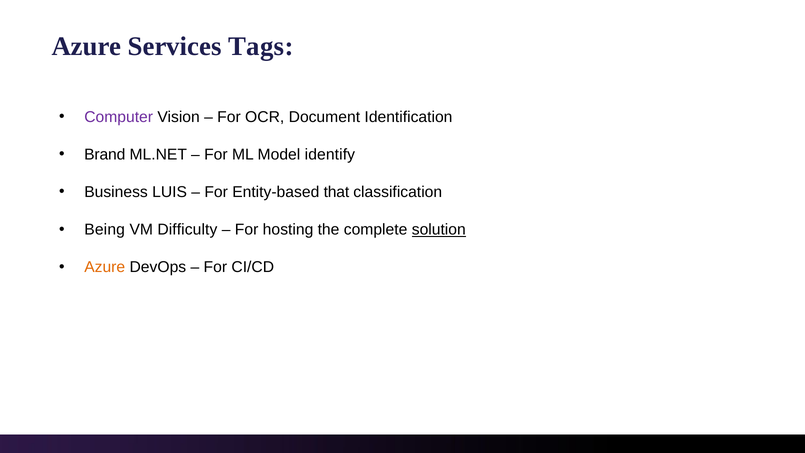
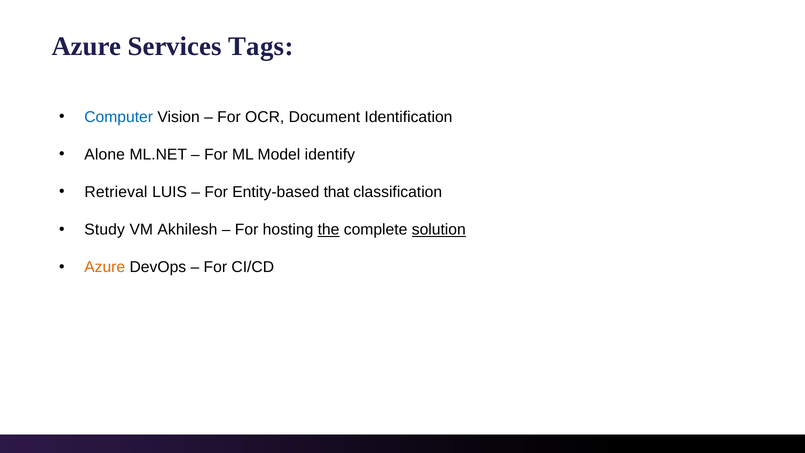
Computer colour: purple -> blue (119, 117)
Brand: Brand -> Alone (105, 154)
Business: Business -> Retrieval (116, 192)
Being: Being -> Study (105, 230)
Difficulty: Difficulty -> Akhilesh (187, 230)
the underline: none -> present (329, 230)
